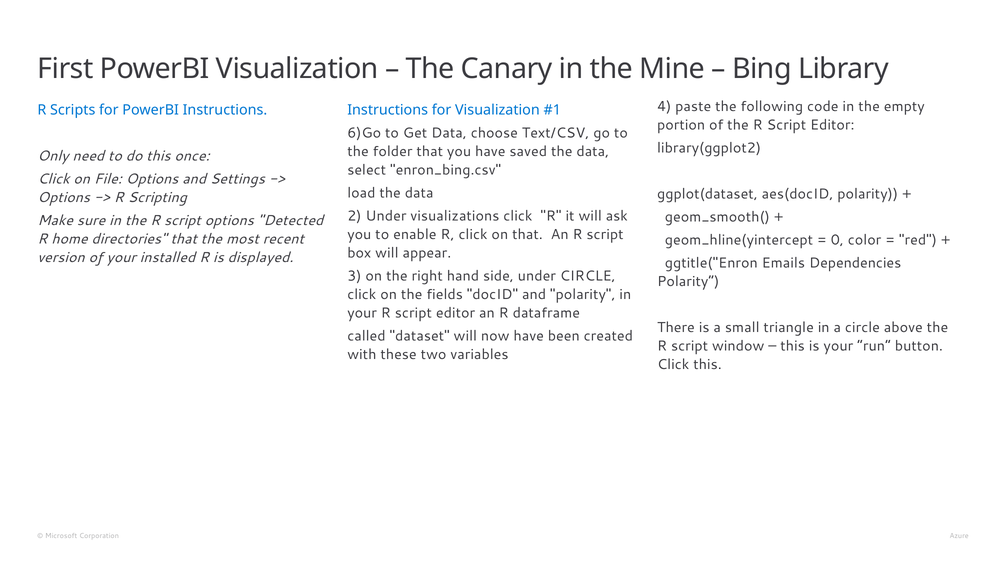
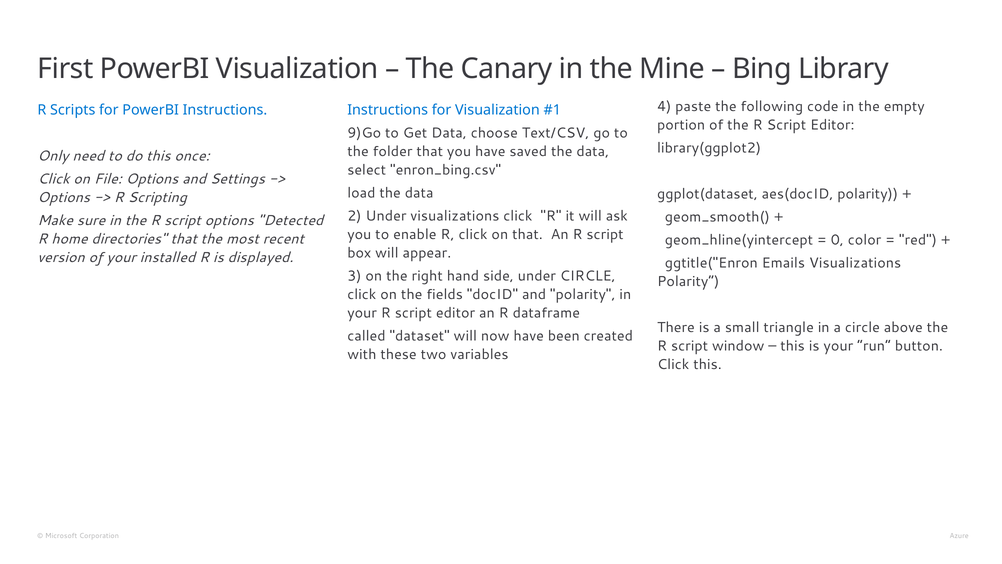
6)Go: 6)Go -> 9)Go (364, 133)
Emails Dependencies: Dependencies -> Visualizations (855, 263)
